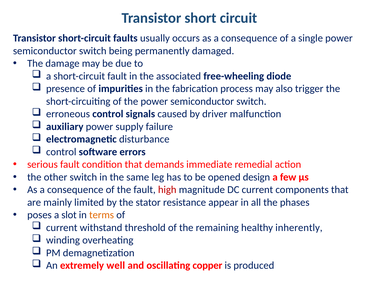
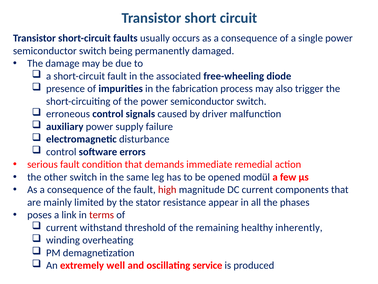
design: design -> modül (256, 177)
slot: slot -> link (69, 215)
terms colour: orange -> red (102, 215)
copper: copper -> service (207, 265)
